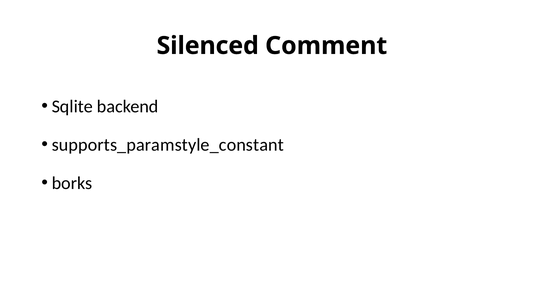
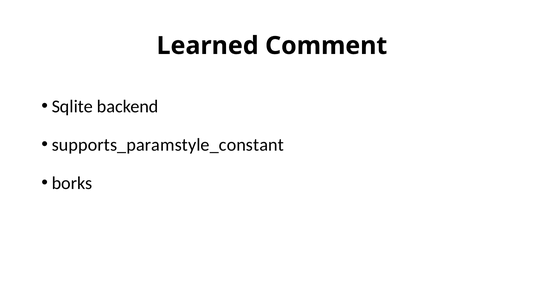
Silenced: Silenced -> Learned (208, 46)
